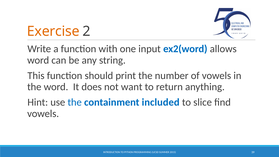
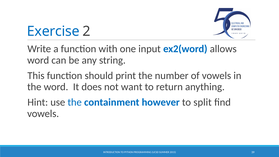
Exercise colour: orange -> blue (53, 31)
included: included -> however (161, 102)
slice: slice -> split (203, 102)
